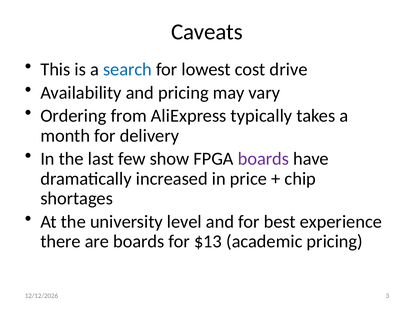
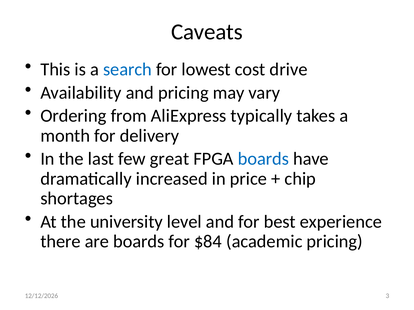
show: show -> great (170, 159)
boards colour: purple -> blue (263, 159)
$13: $13 -> $84 (208, 242)
